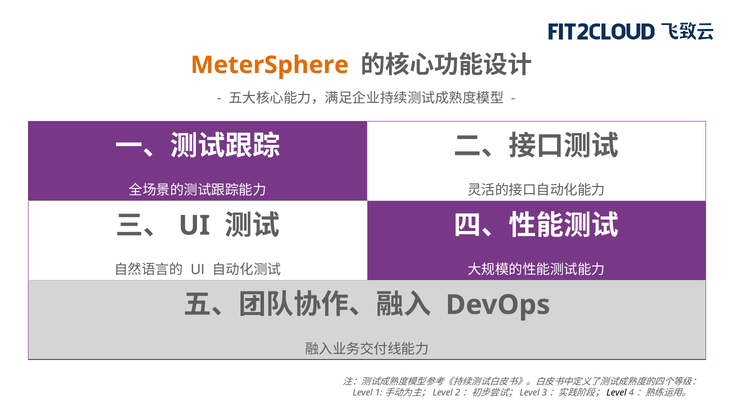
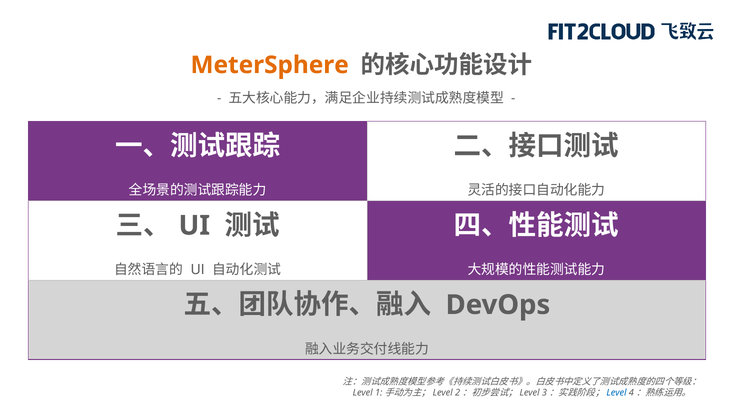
Level colour: black -> blue (616, 393)
